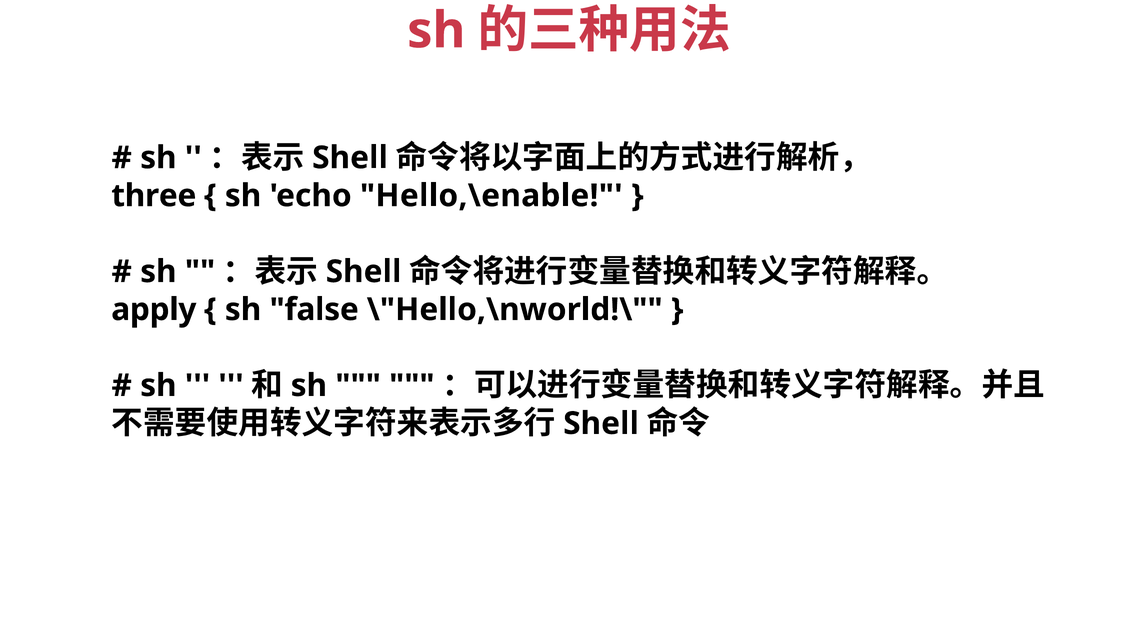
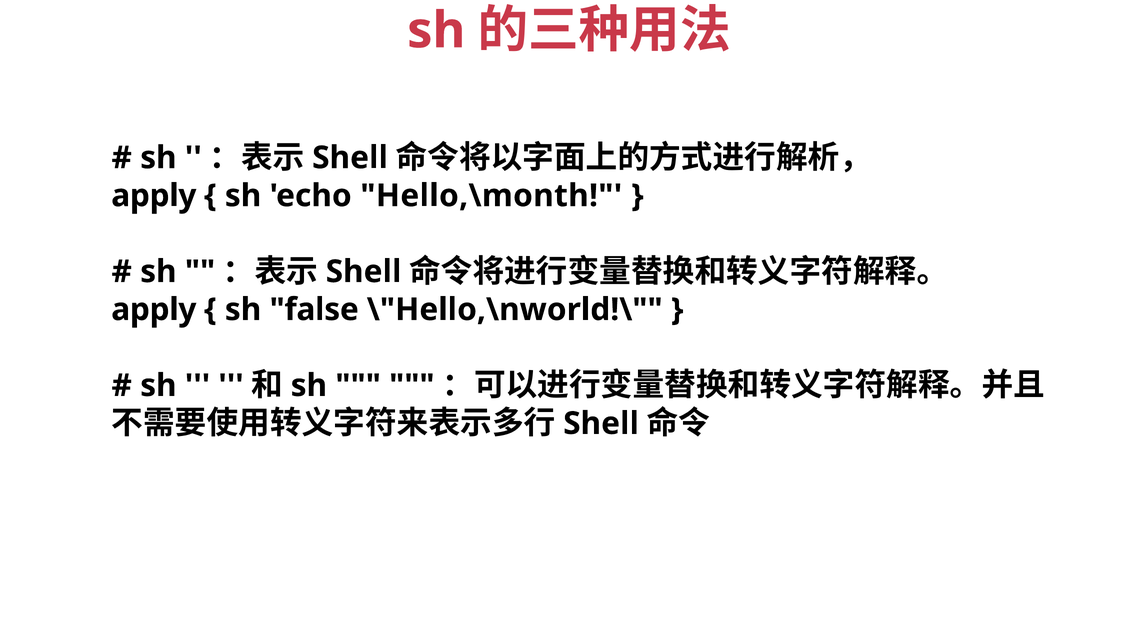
three: three -> apply (154, 196)
Hello,\enable: Hello,\enable -> Hello,\month (491, 196)
